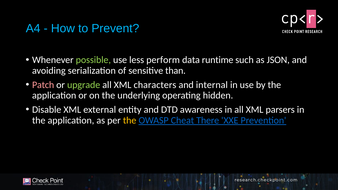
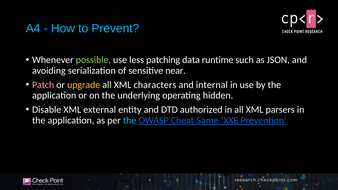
perform: perform -> patching (163, 60)
than: than -> near (175, 71)
upgrade colour: light green -> yellow (84, 85)
awareness: awareness -> authorized (201, 110)
the colour: yellow -> light blue (130, 121)
There: There -> Same (208, 121)
